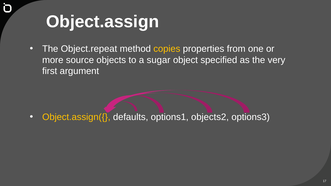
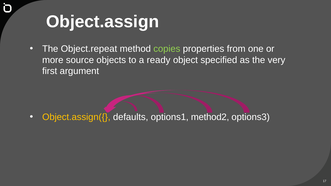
copies colour: yellow -> light green (167, 49)
sugar: sugar -> ready (159, 60)
objects2: objects2 -> method2 (210, 117)
